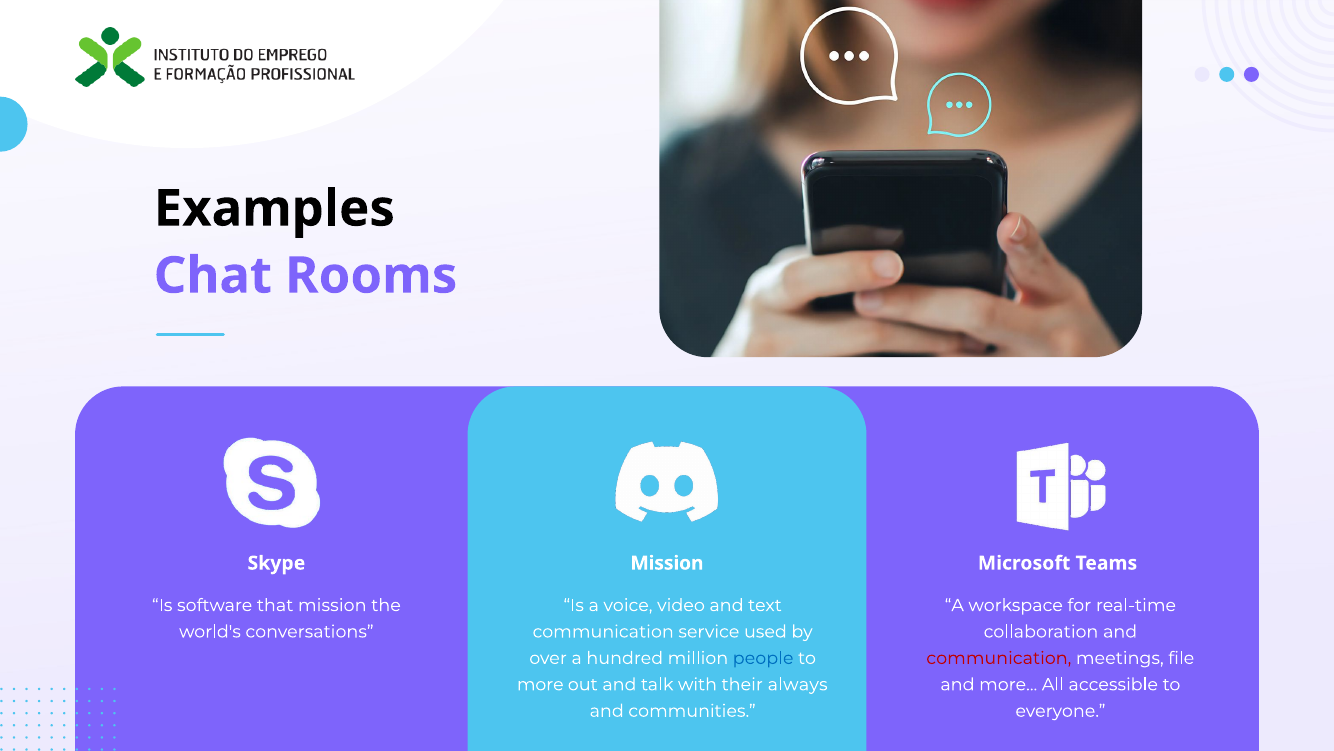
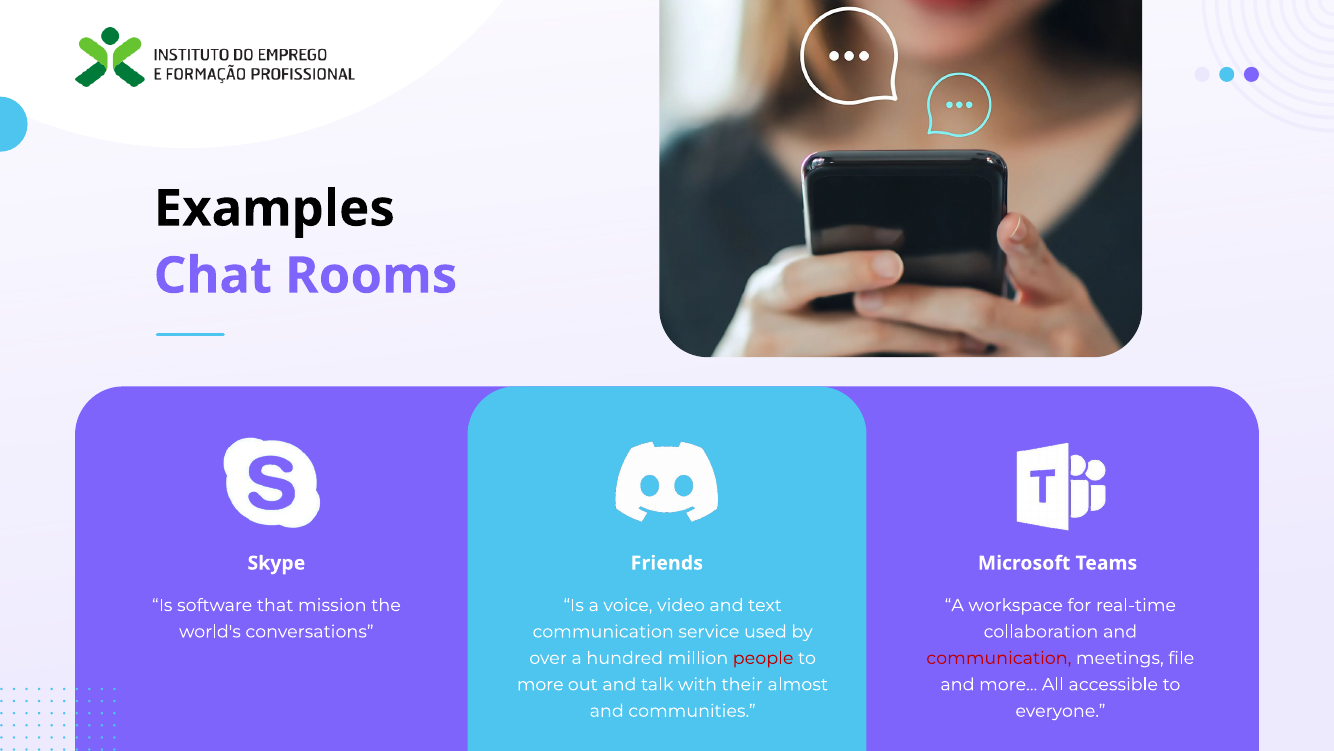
Skype Mission: Mission -> Friends (667, 563)
people colour: blue -> red (763, 658)
always: always -> almost (798, 684)
